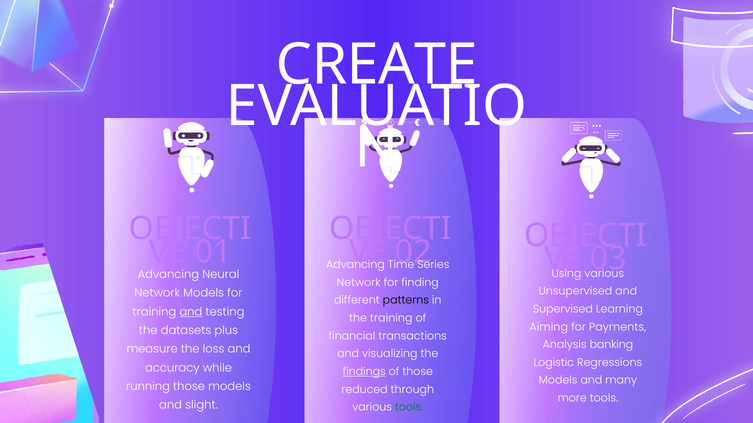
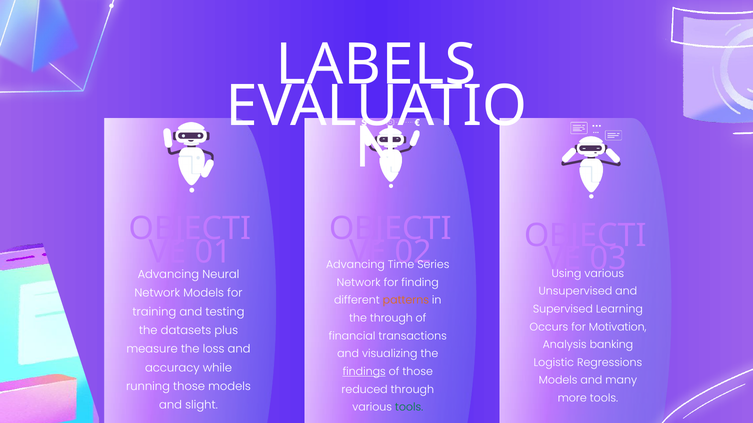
CREATE: CREATE -> LABELS (376, 65)
patterns colour: black -> orange (406, 301)
and underline: present -> none (191, 312)
the training: training -> through (391, 319)
Aiming: Aiming -> Occurs (549, 327)
Payments: Payments -> Motivation (618, 327)
